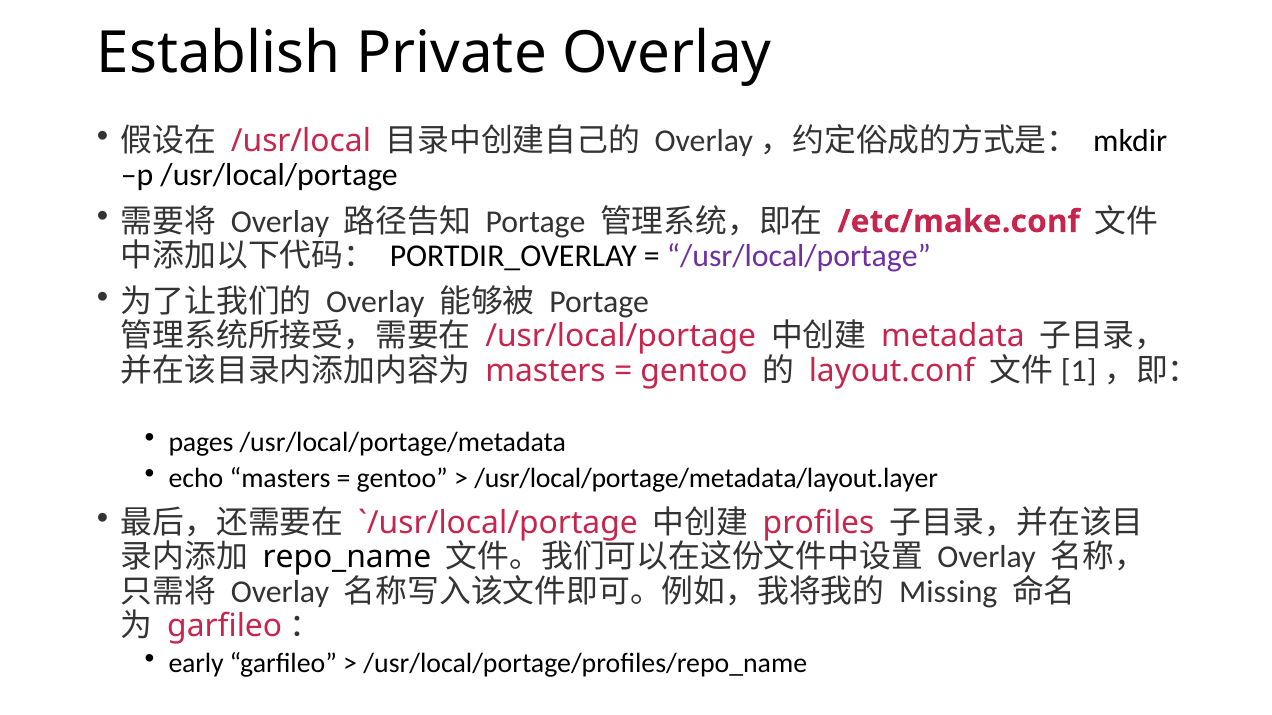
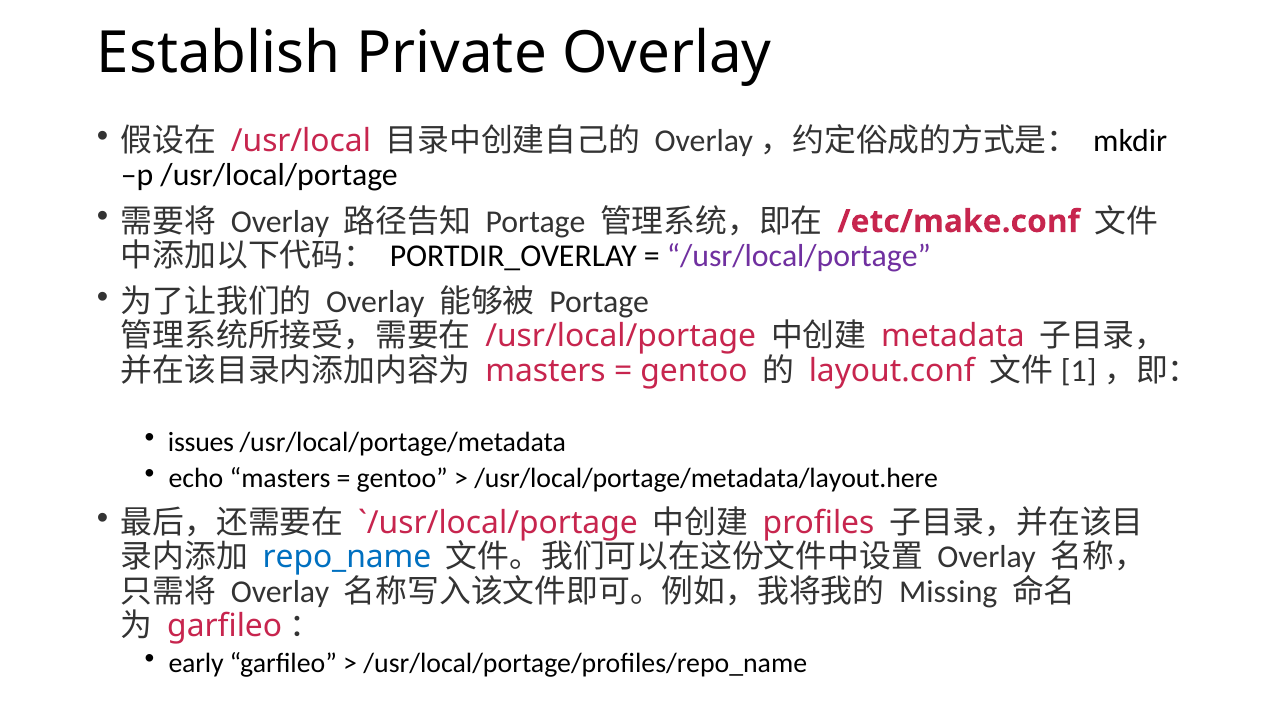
pages: pages -> issues (201, 443)
/usr/local/portage/metadata/layout.layer: /usr/local/portage/metadata/layout.layer -> /usr/local/portage/metadata/layout.here (706, 479)
repo_name colour: black -> blue (347, 558)
